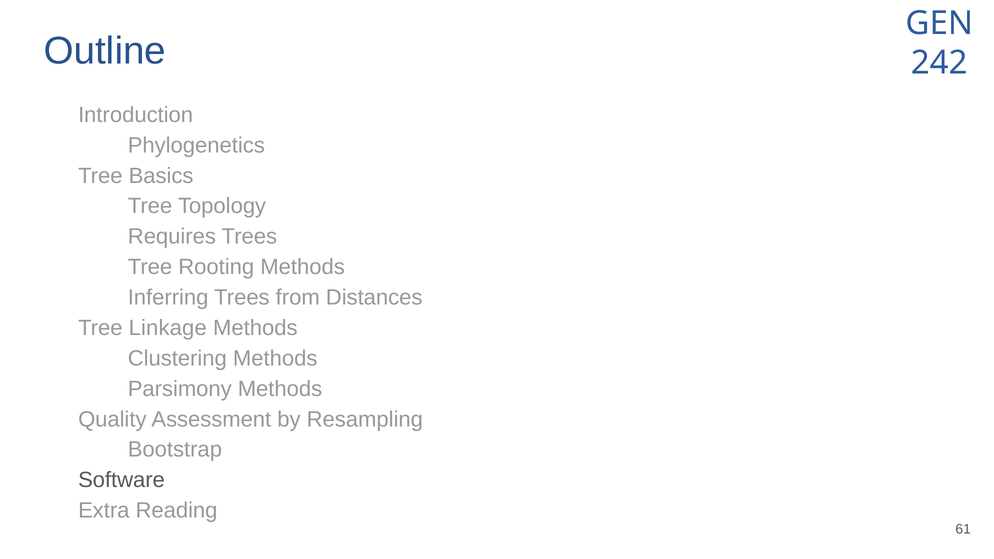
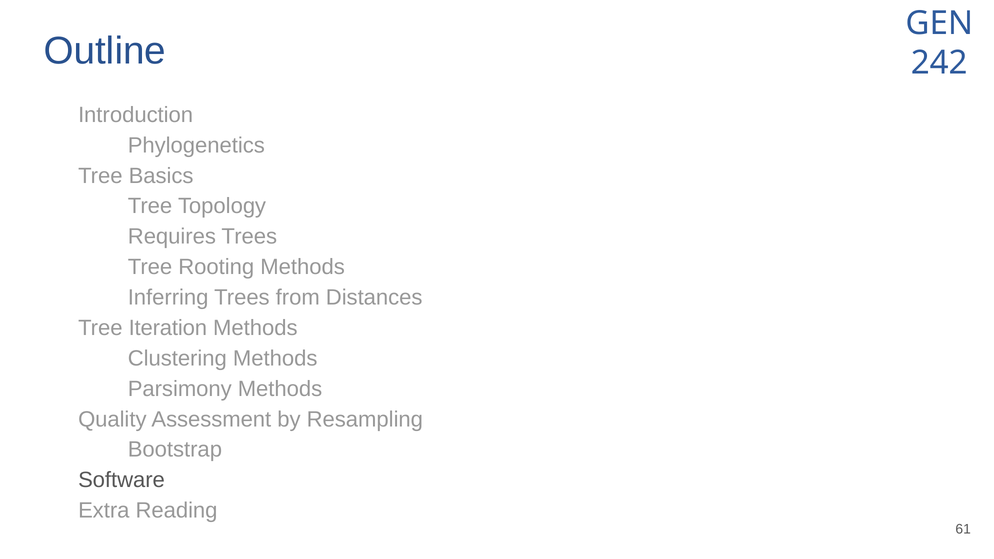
Linkage: Linkage -> Iteration (168, 328)
